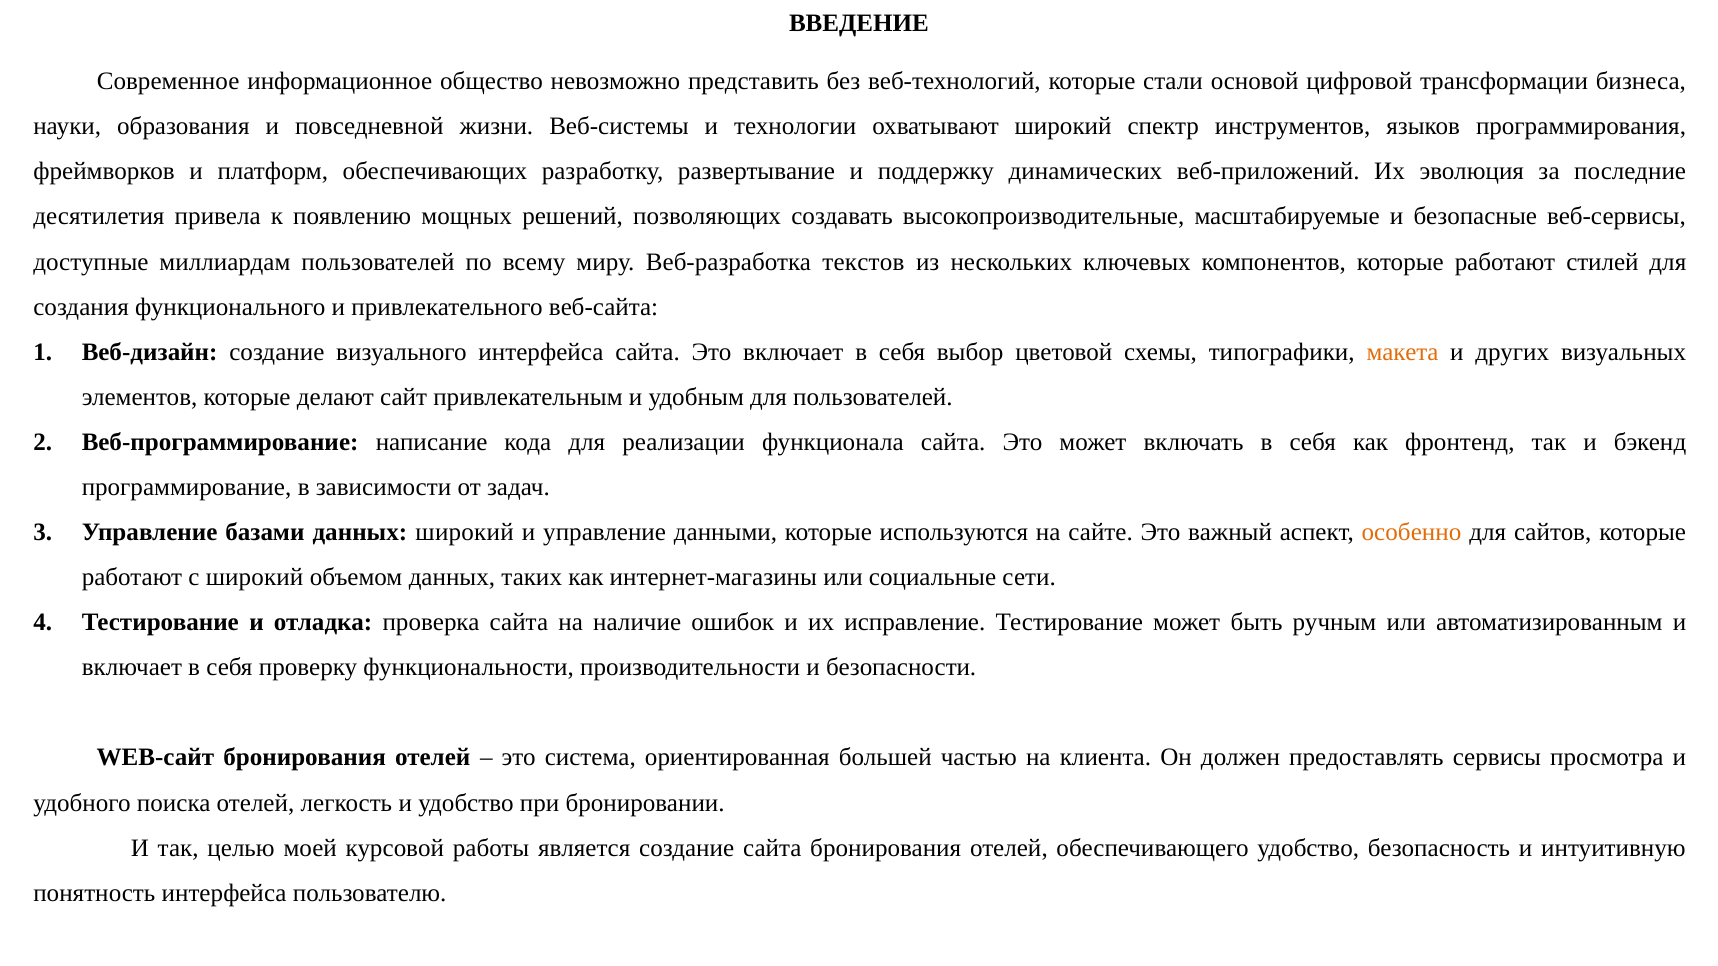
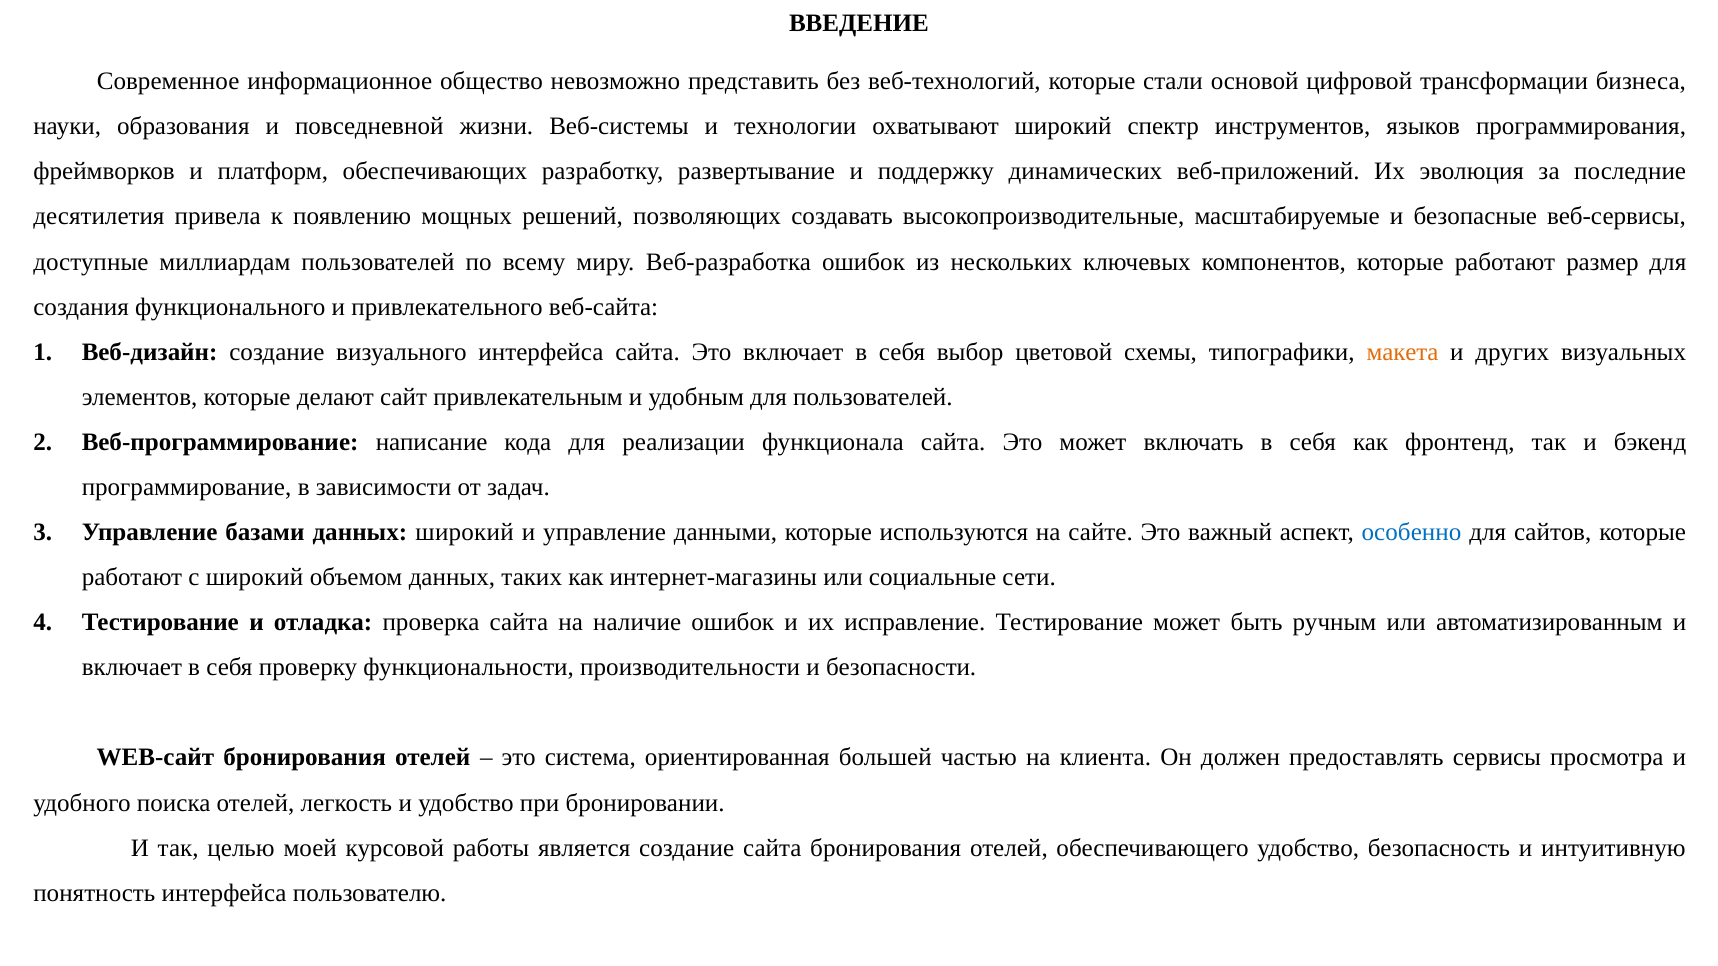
Веб-разработка текстов: текстов -> ошибок (863, 262)
стилей: стилей -> размер (1602, 262)
особенно colour: orange -> blue (1412, 532)
